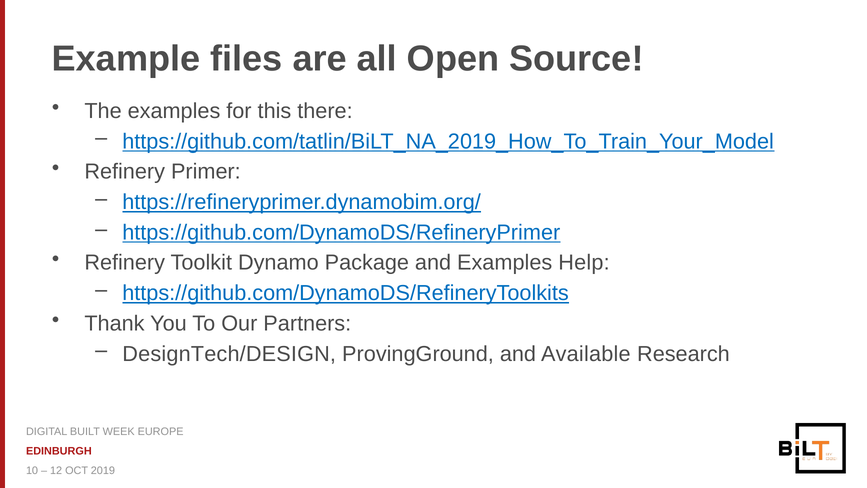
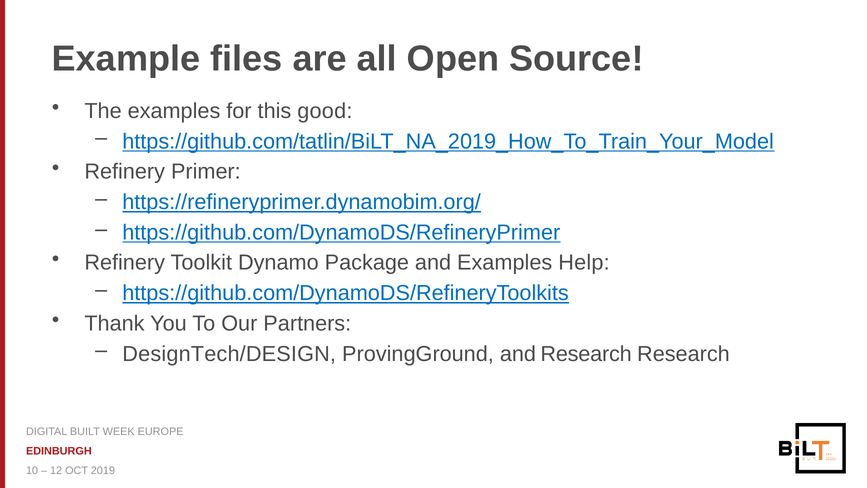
there: there -> good (325, 111)
and Available: Available -> Research (586, 354)
